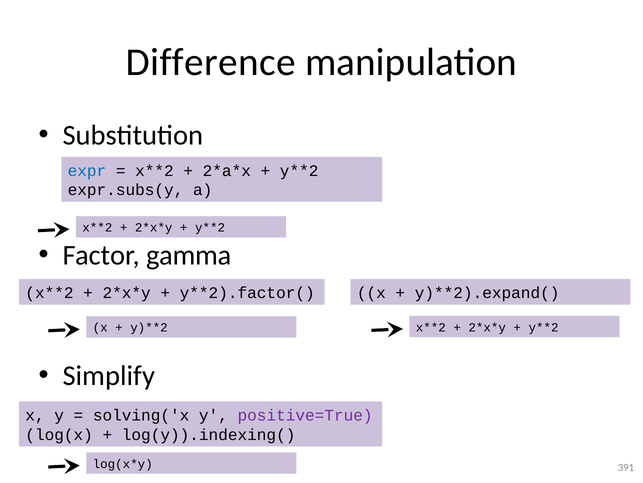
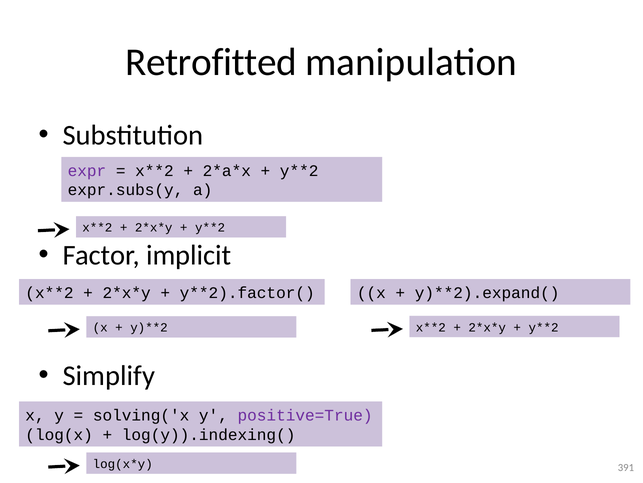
Difference: Difference -> Retrofitted (211, 62)
expr colour: blue -> purple (87, 171)
gamma: gamma -> implicit (189, 255)
